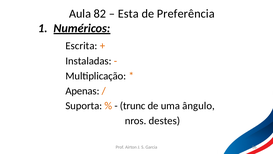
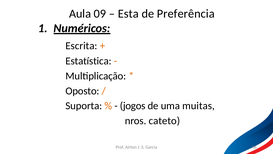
82: 82 -> 09 (100, 14)
Instaladas: Instaladas -> Estatística (88, 61)
Apenas: Apenas -> Oposto (82, 91)
trunc: trunc -> jogos (133, 106)
ângulo: ângulo -> muitas (199, 106)
destes: destes -> cateto (164, 120)
